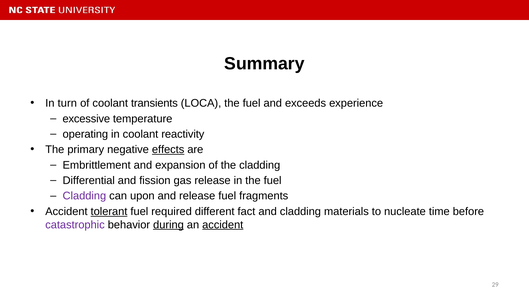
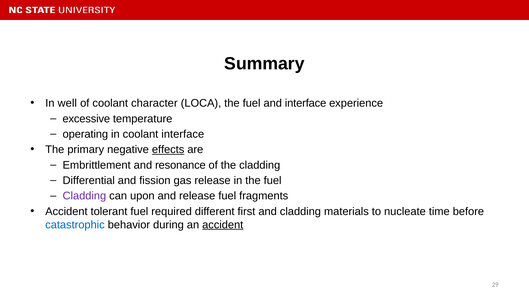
turn: turn -> well (67, 103)
transients: transients -> character (154, 103)
and exceeds: exceeds -> interface (306, 103)
coolant reactivity: reactivity -> interface (183, 134)
expansion: expansion -> resonance (180, 165)
tolerant underline: present -> none (109, 211)
fact: fact -> first (246, 211)
catastrophic colour: purple -> blue (75, 224)
during underline: present -> none (168, 224)
